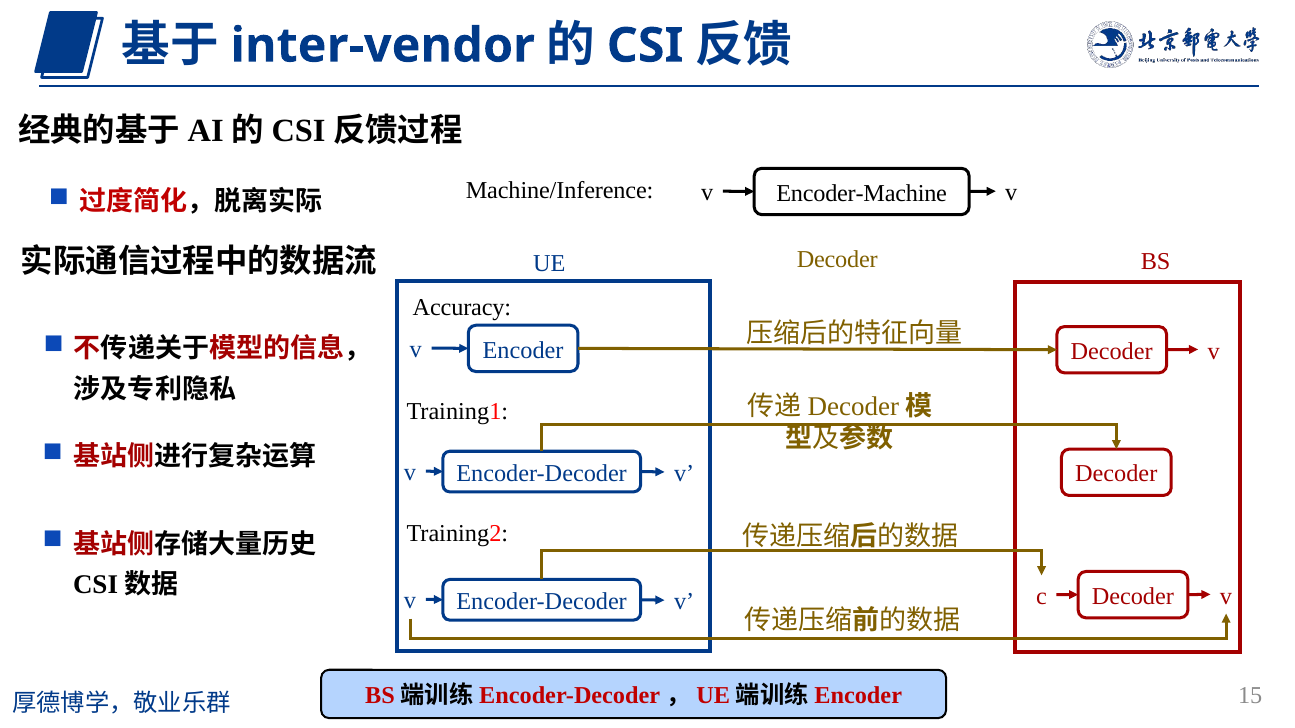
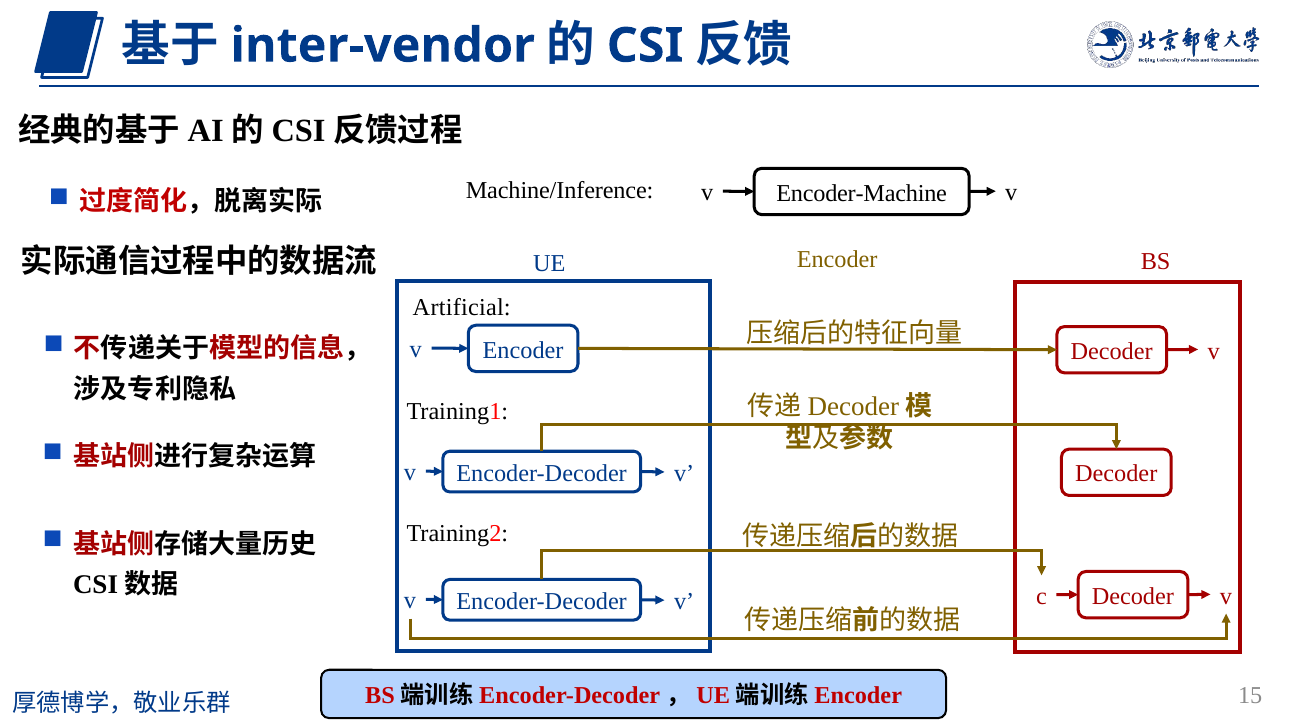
Decoder: Decoder -> Encoder (837, 260)
Accuracy: Accuracy -> Artificial (462, 308)
